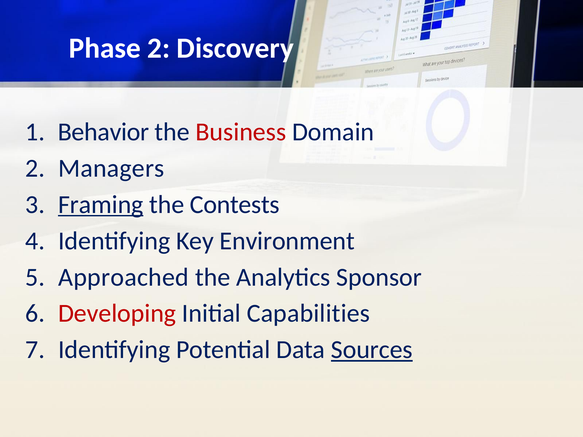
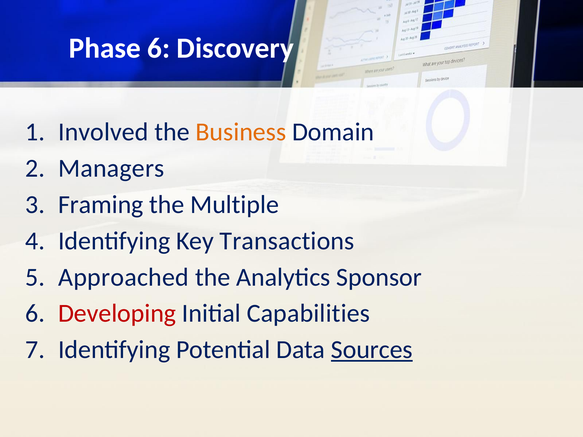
Phase 2: 2 -> 6 (159, 48)
Behavior: Behavior -> Involved (103, 132)
Business colour: red -> orange (241, 132)
Framing underline: present -> none (101, 205)
Contests: Contests -> Multiple (235, 205)
Environment: Environment -> Transactions (287, 241)
